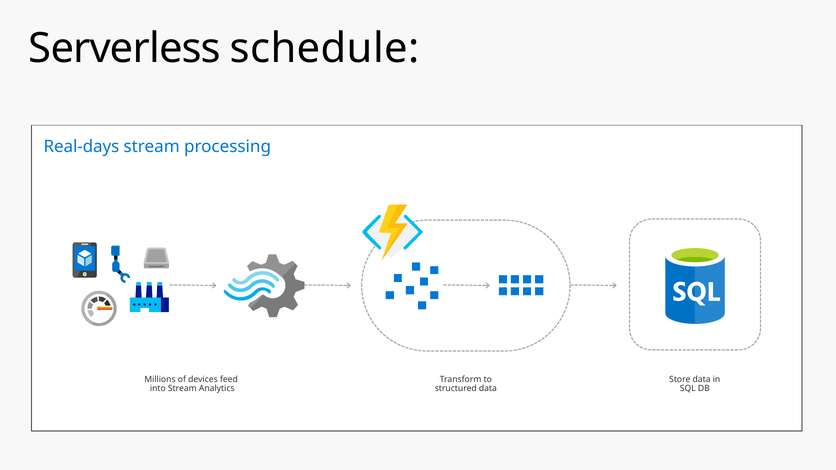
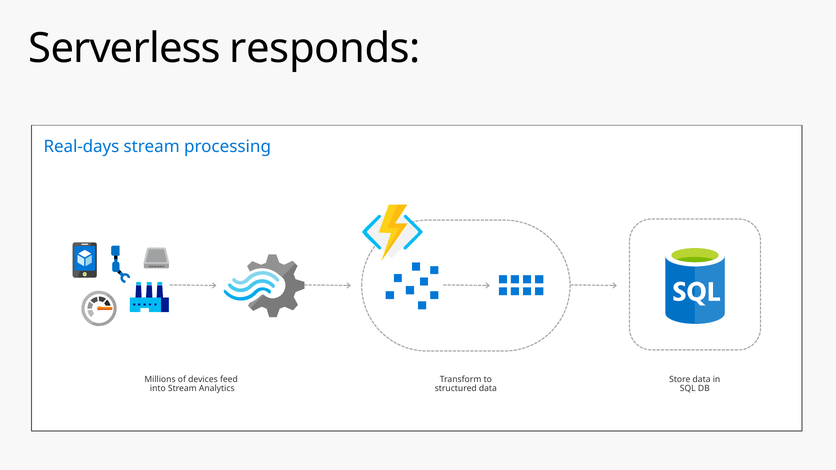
schedule: schedule -> responds (325, 48)
